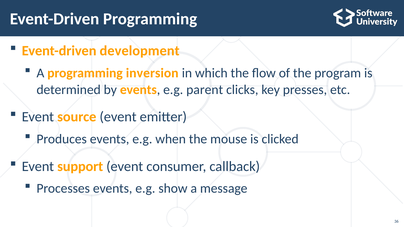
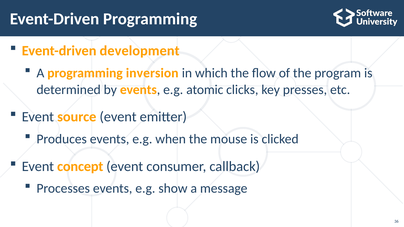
parent: parent -> atomic (205, 90)
support: support -> concept (80, 167)
